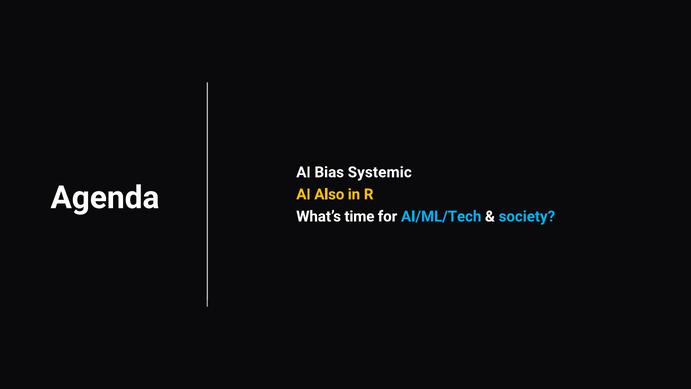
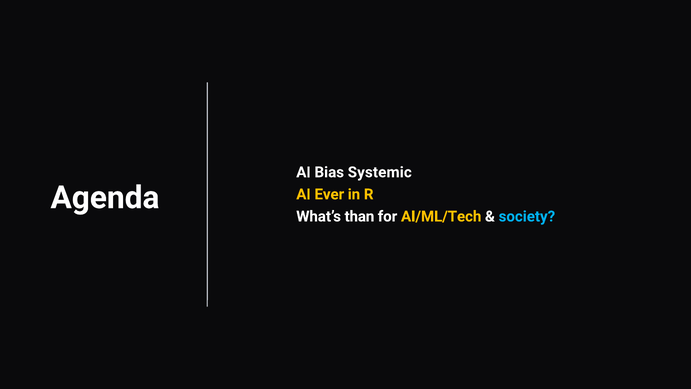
Also: Also -> Ever (329, 194)
time: time -> than (359, 216)
AI/ML/Tech colour: light blue -> yellow (441, 216)
